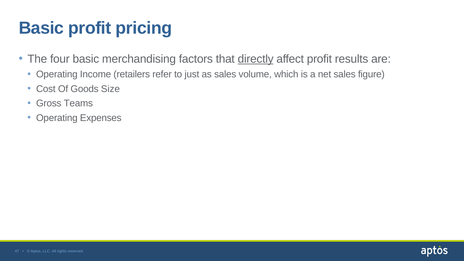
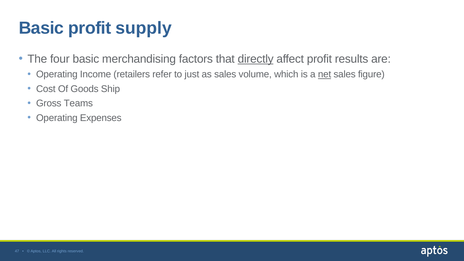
pricing: pricing -> supply (144, 28)
net underline: none -> present (325, 74)
Size: Size -> Ship (110, 89)
